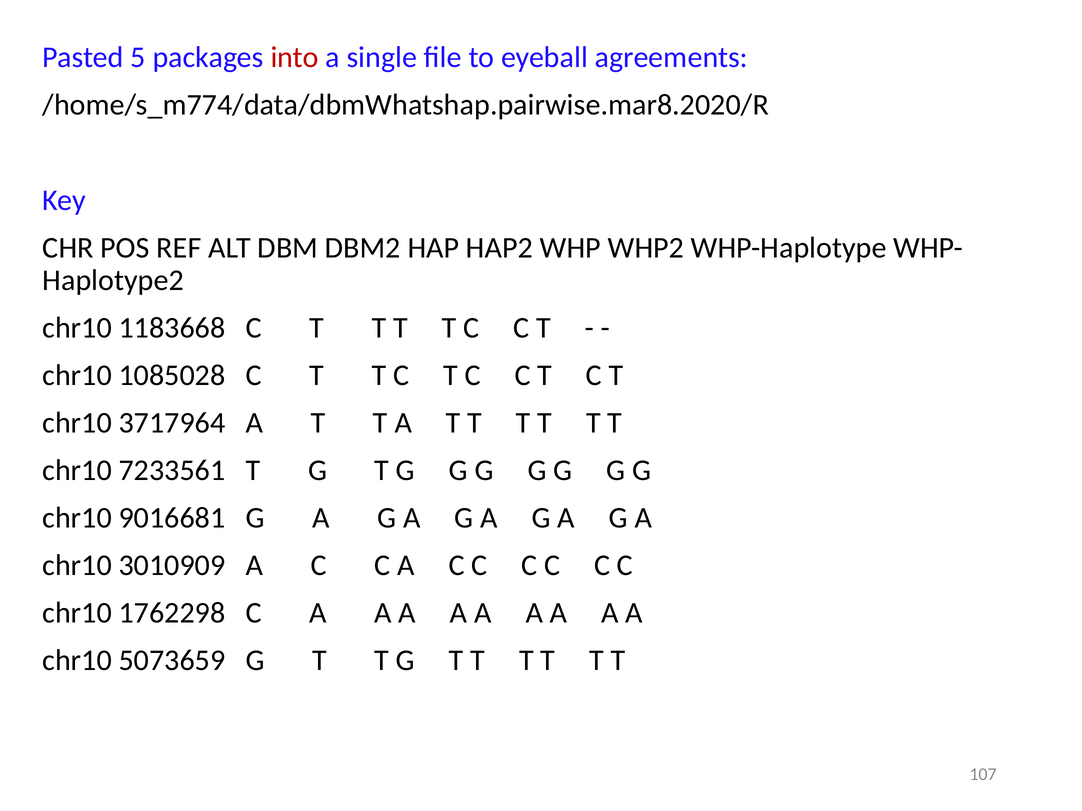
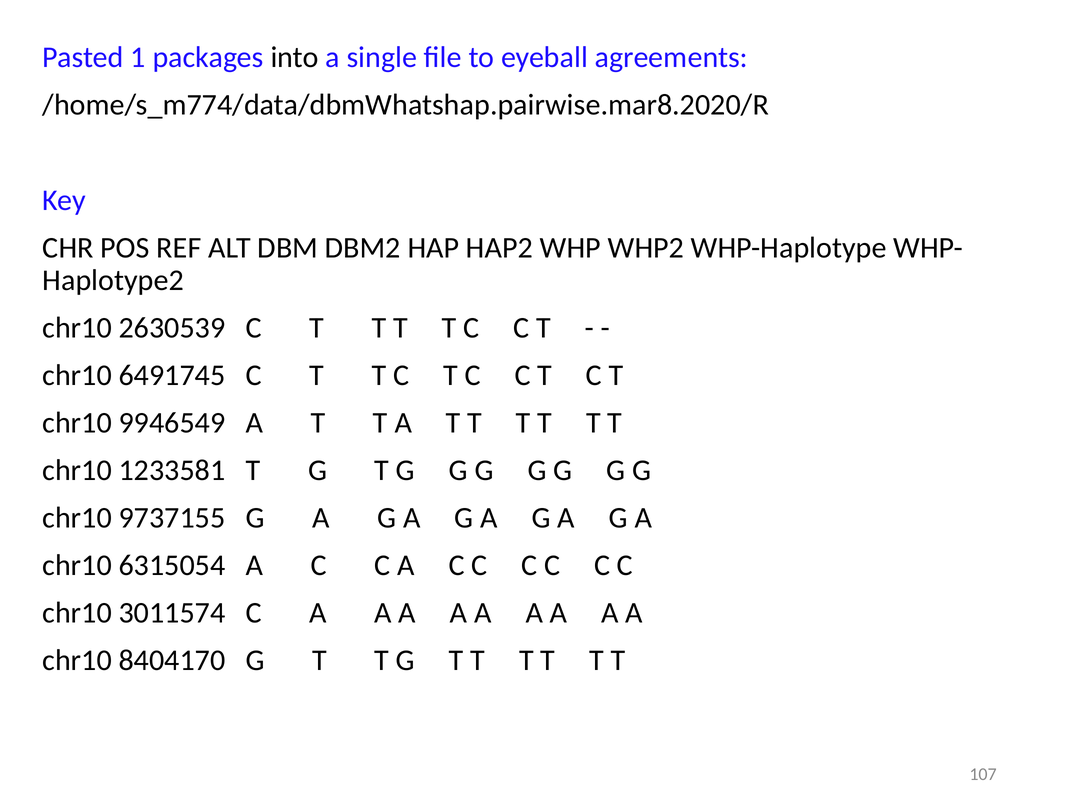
5: 5 -> 1 (138, 58)
into colour: red -> black (295, 58)
1183668: 1183668 -> 2630539 (172, 328)
1085028: 1085028 -> 6491745 (172, 375)
3717964: 3717964 -> 9946549 (172, 423)
7233561: 7233561 -> 1233581 (172, 470)
9016681: 9016681 -> 9737155 (172, 518)
3010909: 3010909 -> 6315054 (172, 565)
1762298: 1762298 -> 3011574 (172, 613)
5073659: 5073659 -> 8404170 (172, 661)
